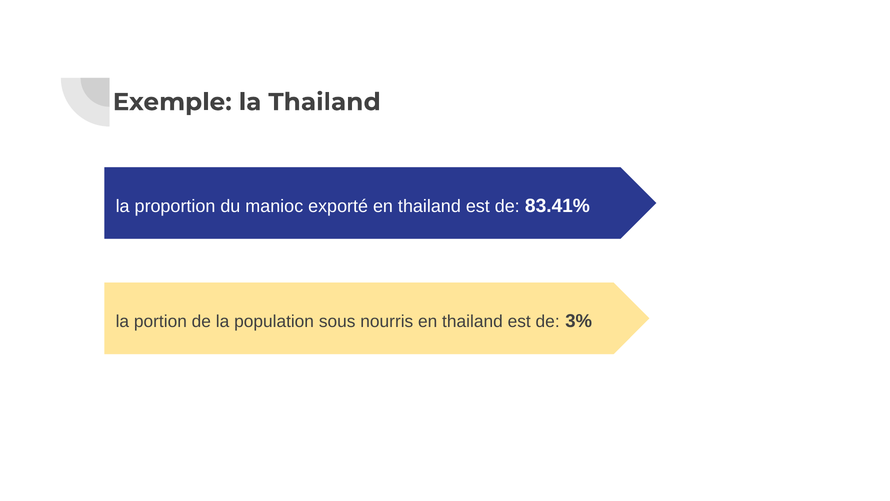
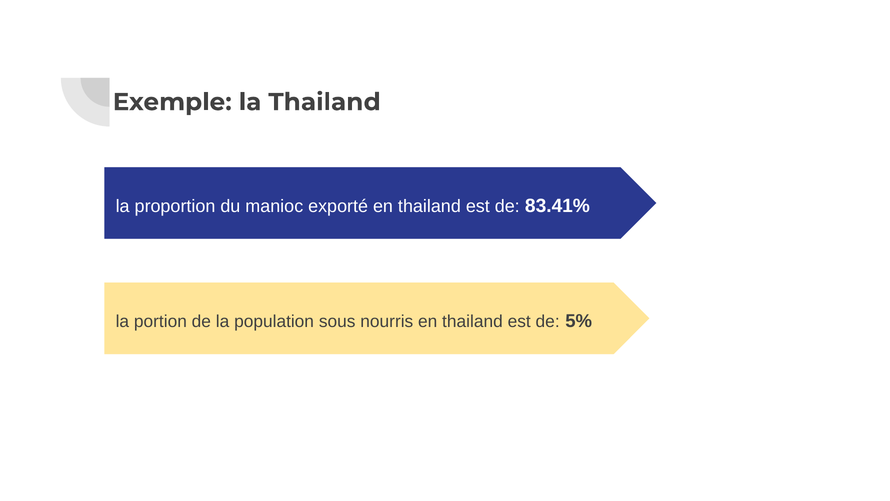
3%: 3% -> 5% (579, 321)
